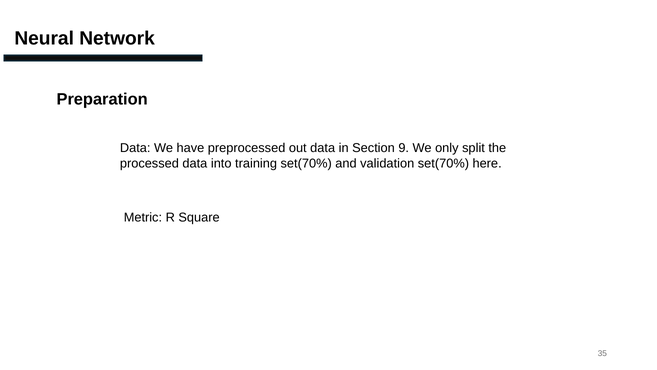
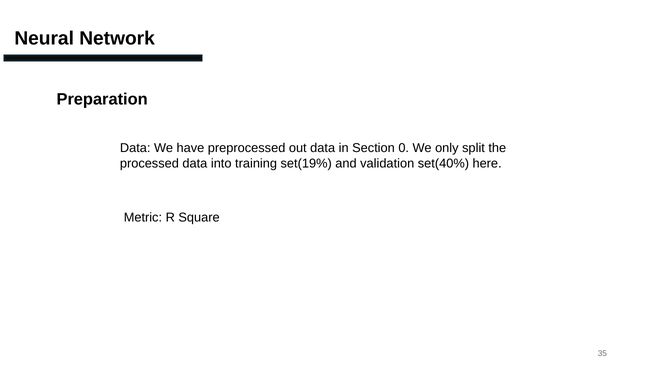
9: 9 -> 0 (404, 148)
training set(70%: set(70% -> set(19% (306, 163)
validation set(70%: set(70% -> set(40% (443, 163)
